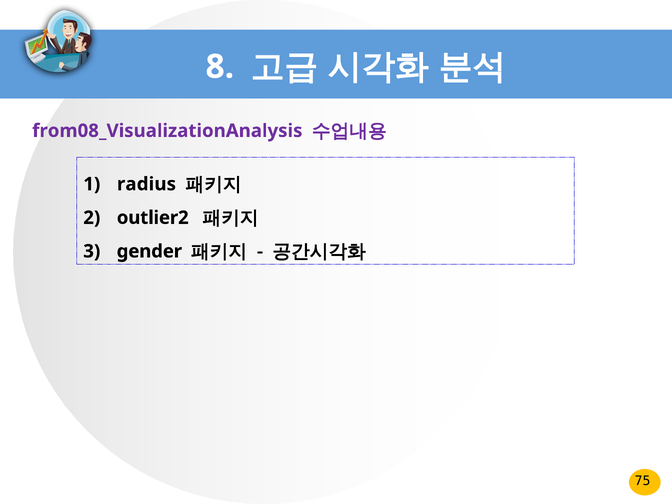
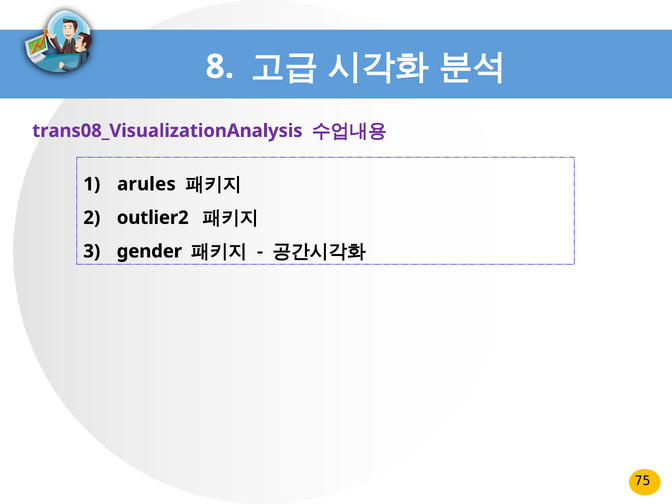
from08_VisualizationAnalysis: from08_VisualizationAnalysis -> trans08_VisualizationAnalysis (167, 131)
radius: radius -> arules (146, 184)
